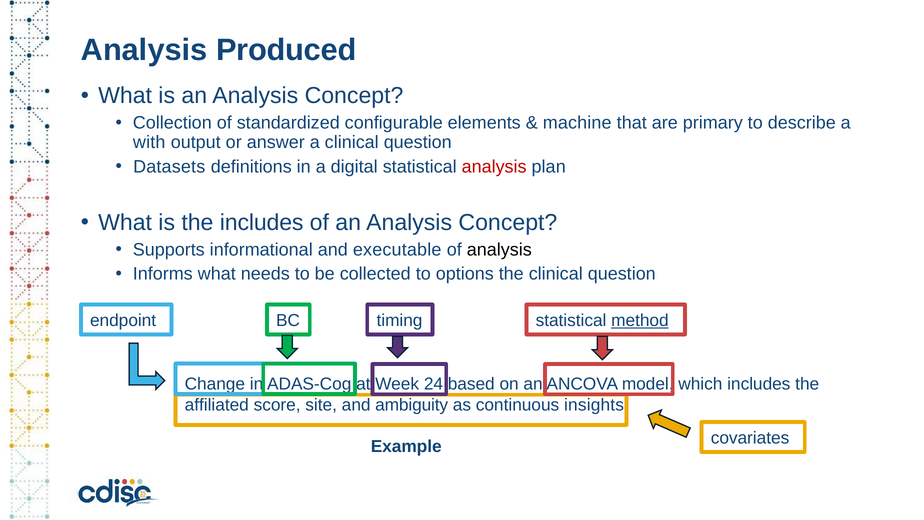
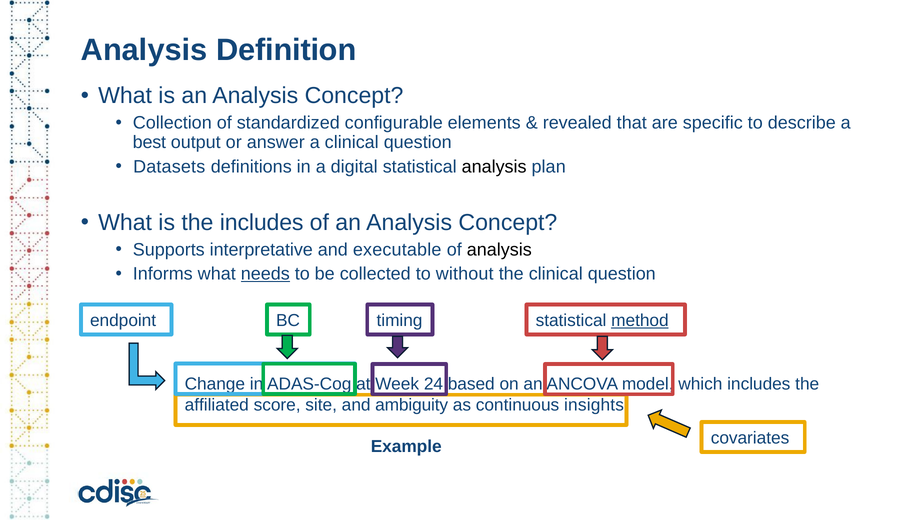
Produced: Produced -> Definition (286, 50)
machine: machine -> revealed (577, 123)
primary: primary -> specific (713, 123)
with: with -> best (149, 142)
analysis colour: red -> black (494, 167)
informational: informational -> interpretative (261, 250)
needs underline: none -> present (265, 274)
options: options -> without (465, 274)
